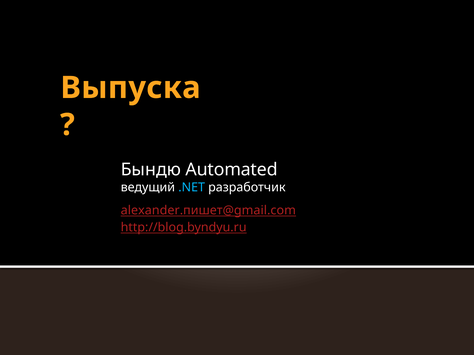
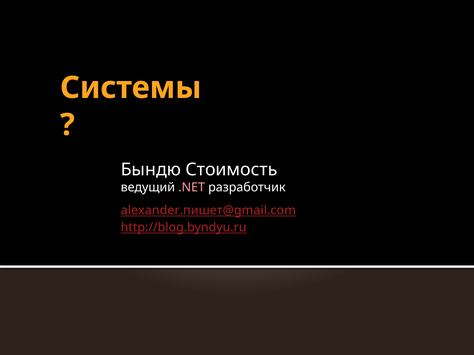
Выпуска: Выпуска -> Системы (131, 88)
Automated: Automated -> Стоимость (232, 170)
.NET colour: light blue -> pink (192, 188)
